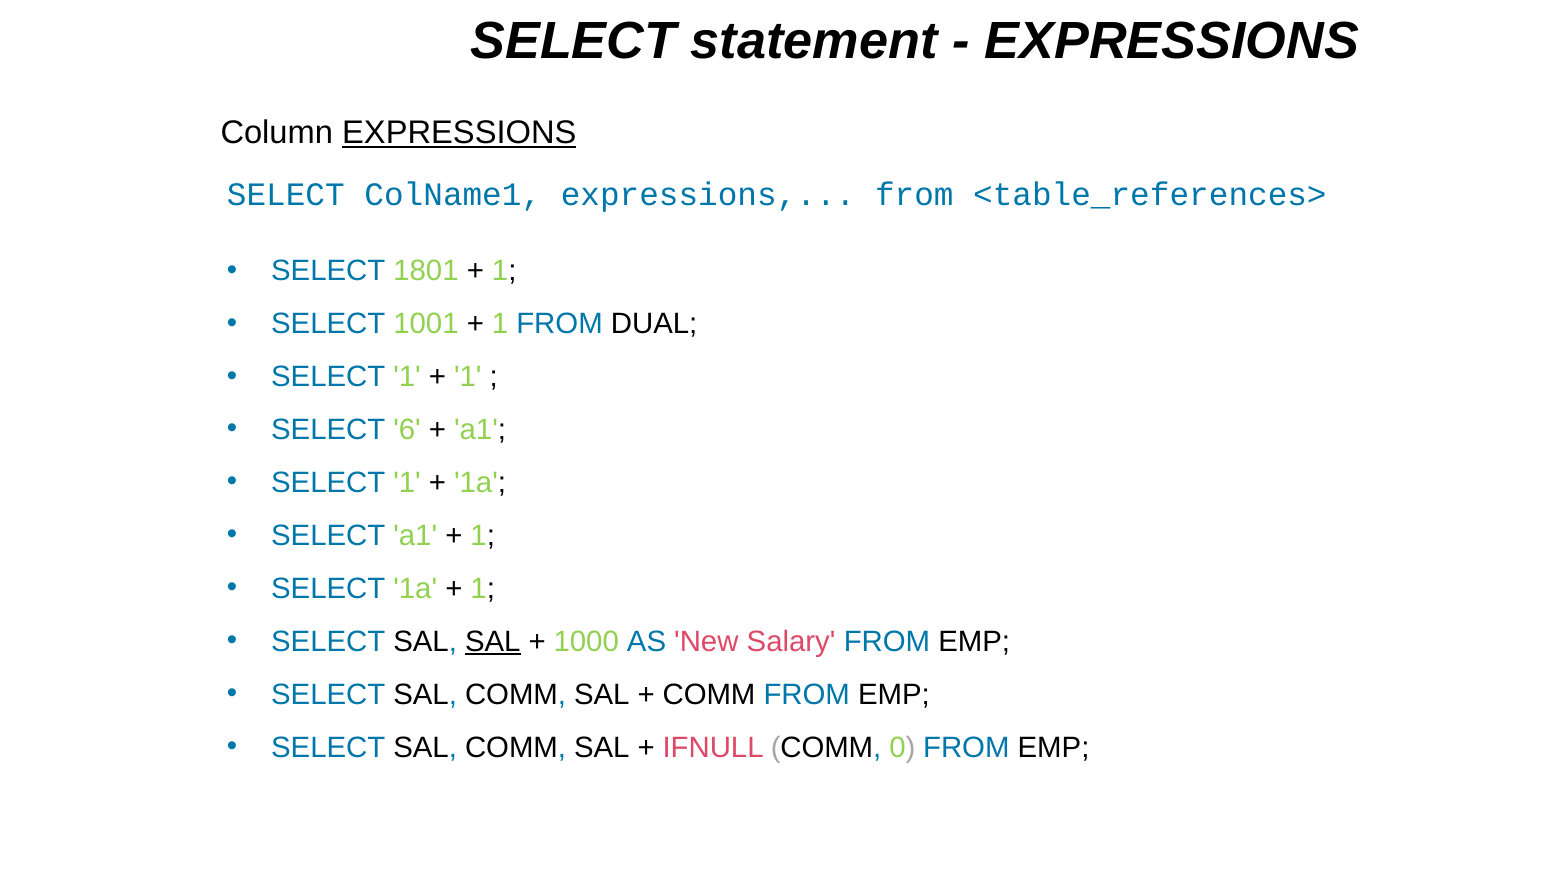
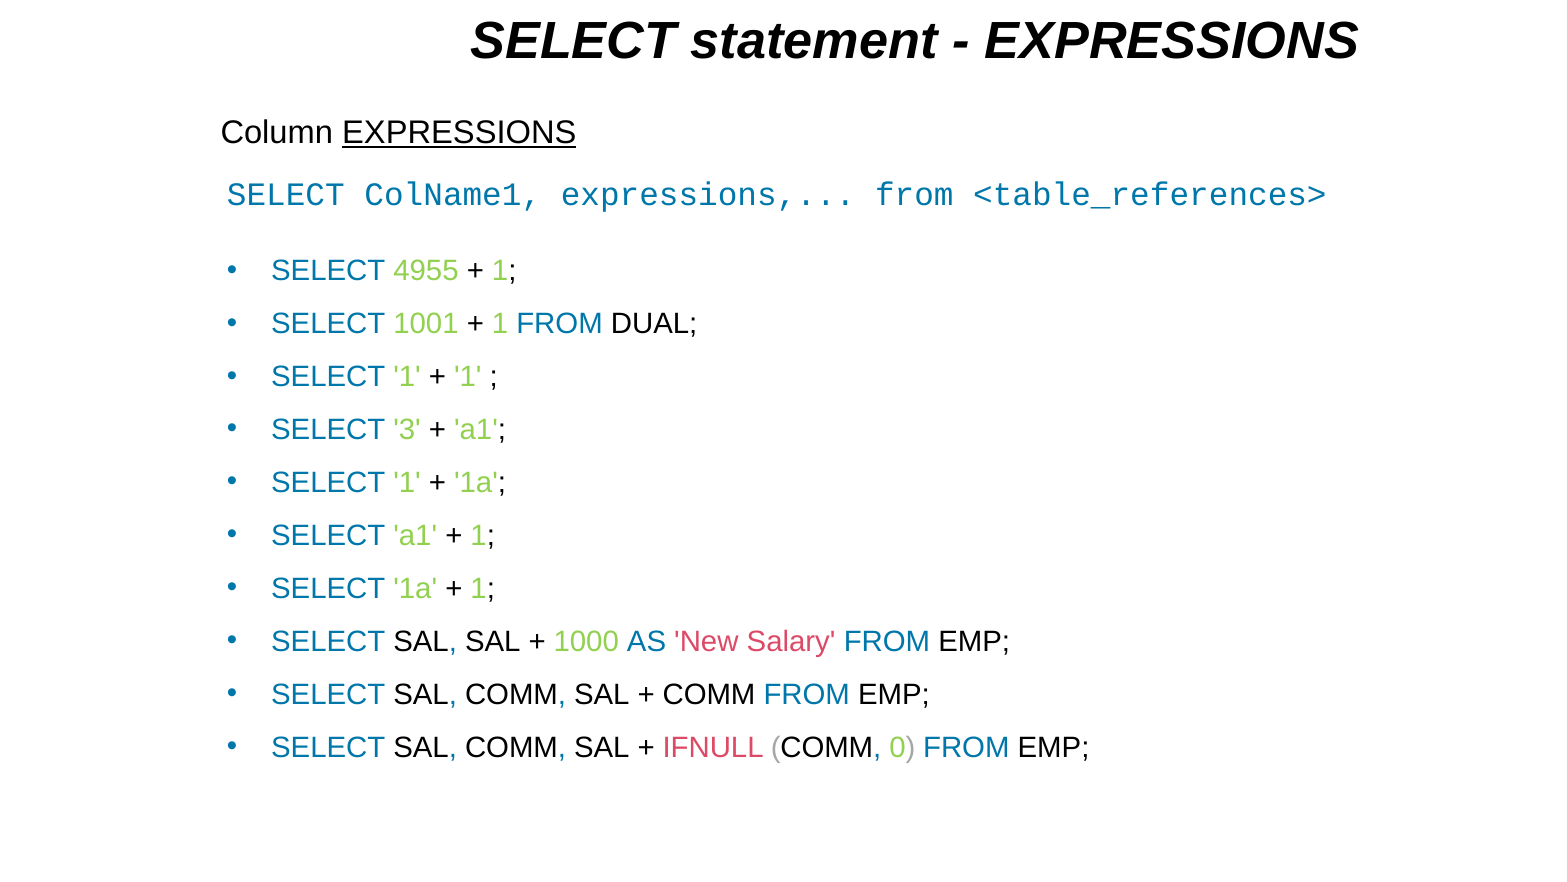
1801: 1801 -> 4955 (426, 271)
6: 6 -> 3 (407, 430)
SAL underline: present -> none (493, 641)
